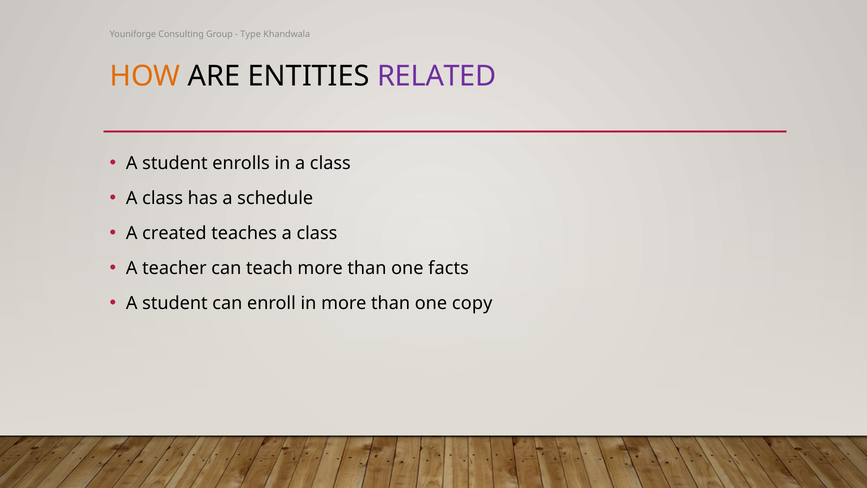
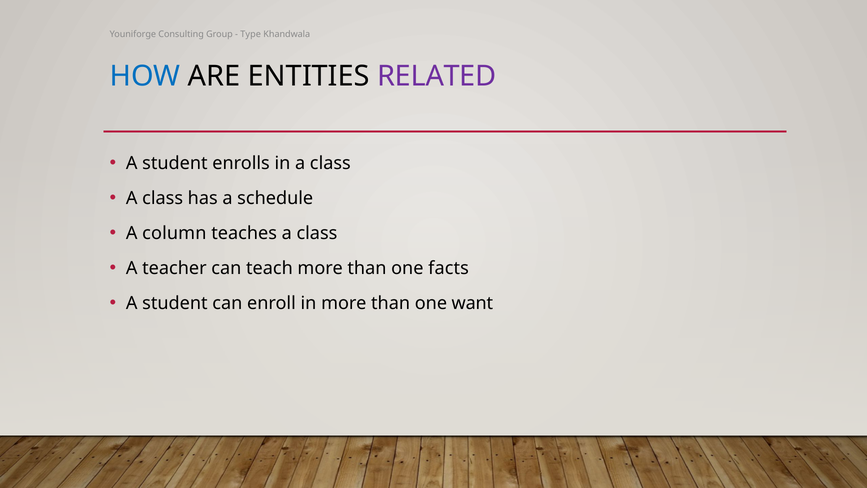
HOW colour: orange -> blue (145, 76)
created: created -> column (174, 233)
copy: copy -> want (472, 303)
